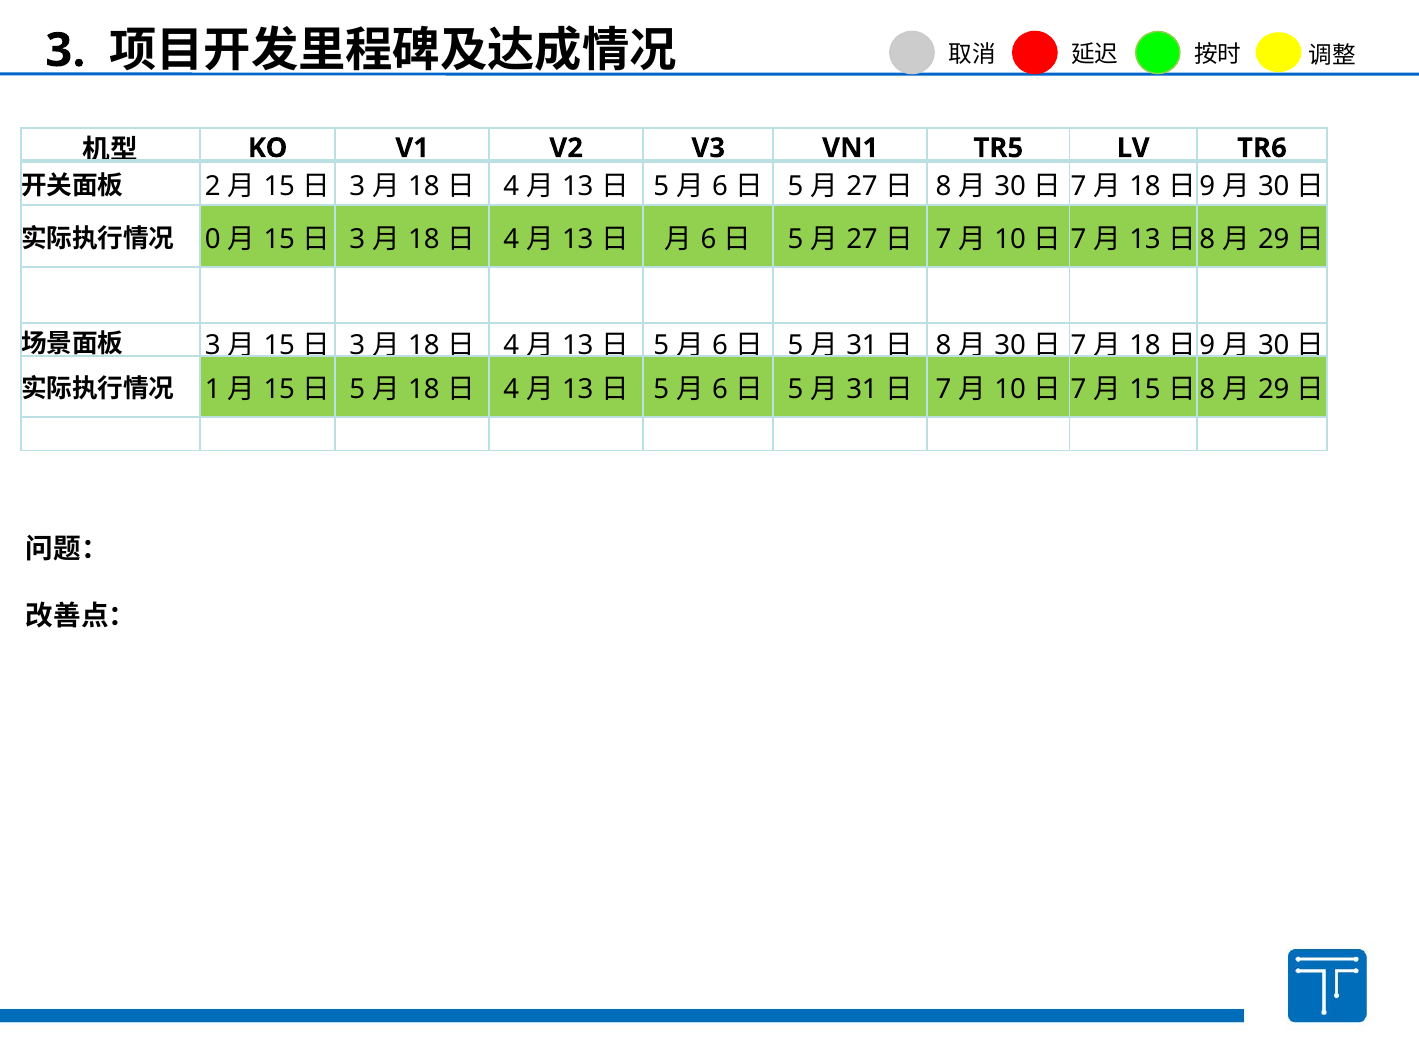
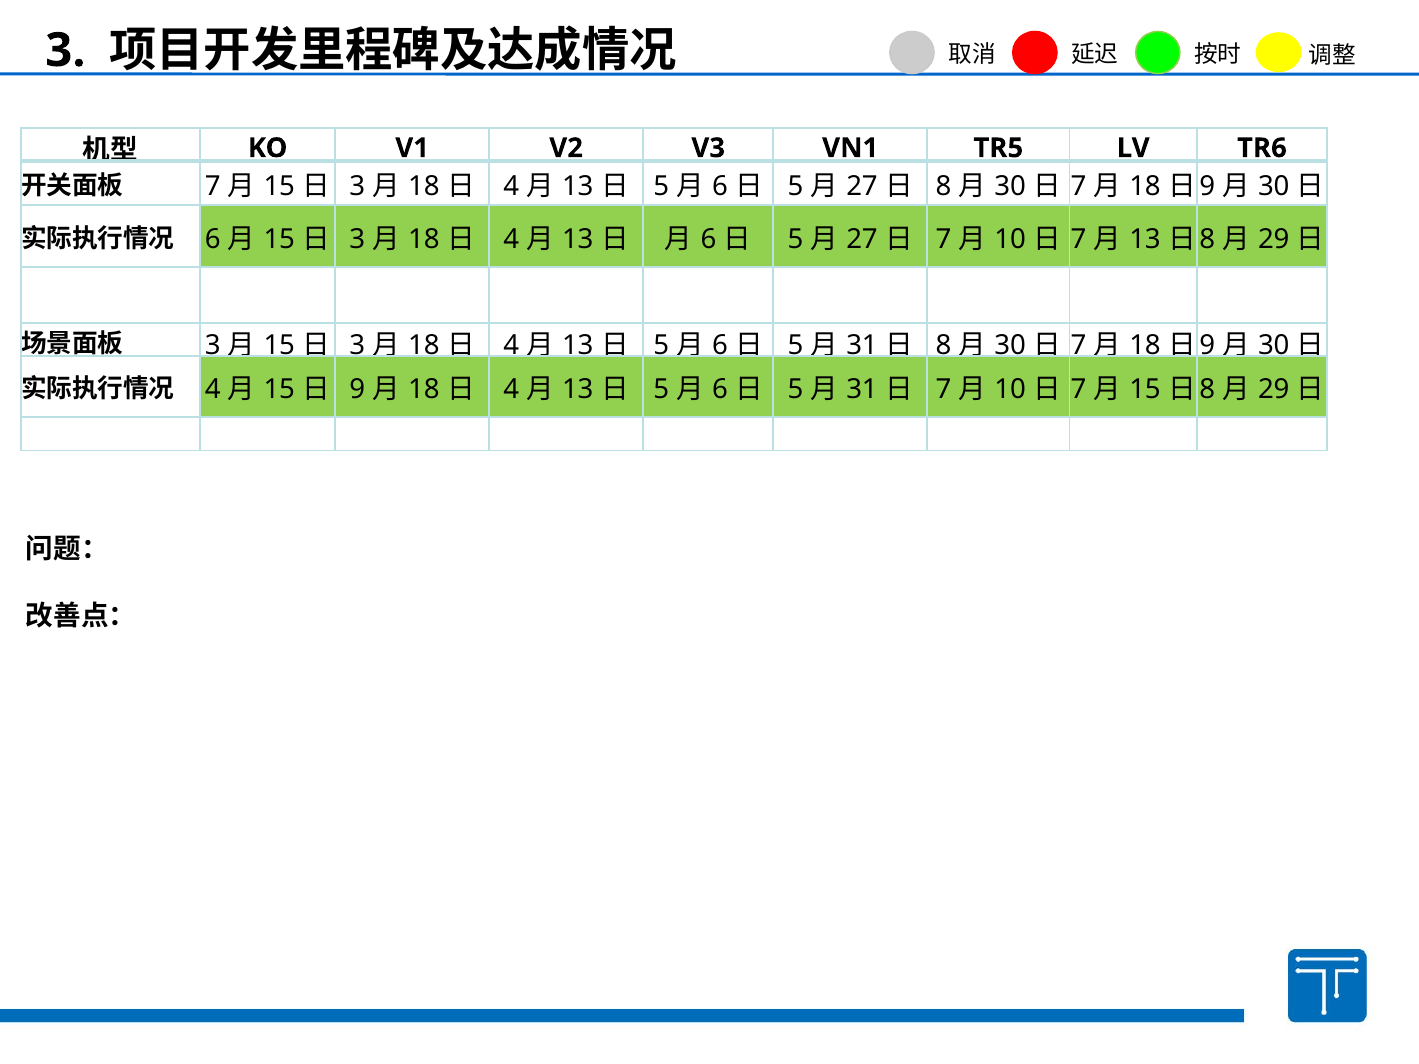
2: 2 -> 7 (213, 186)
0: 0 -> 6 (213, 239)
1: 1 -> 4 (213, 390)
5: 5 -> 9 (357, 390)
